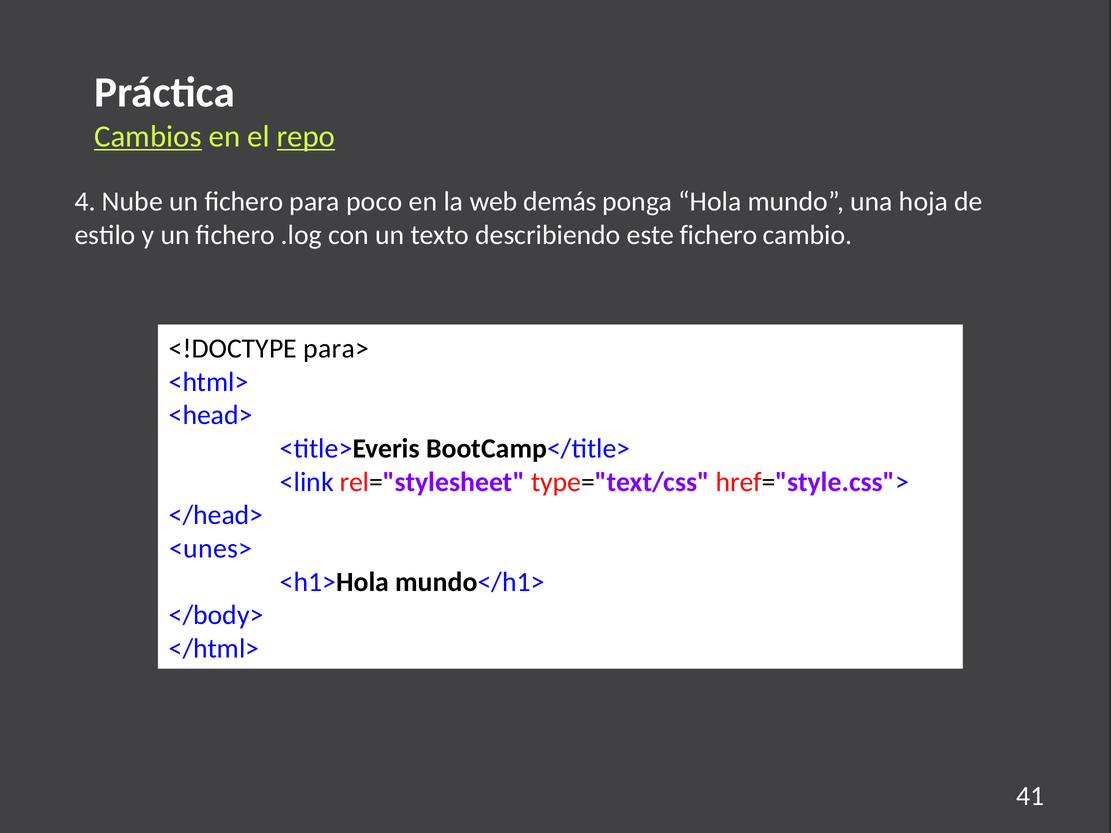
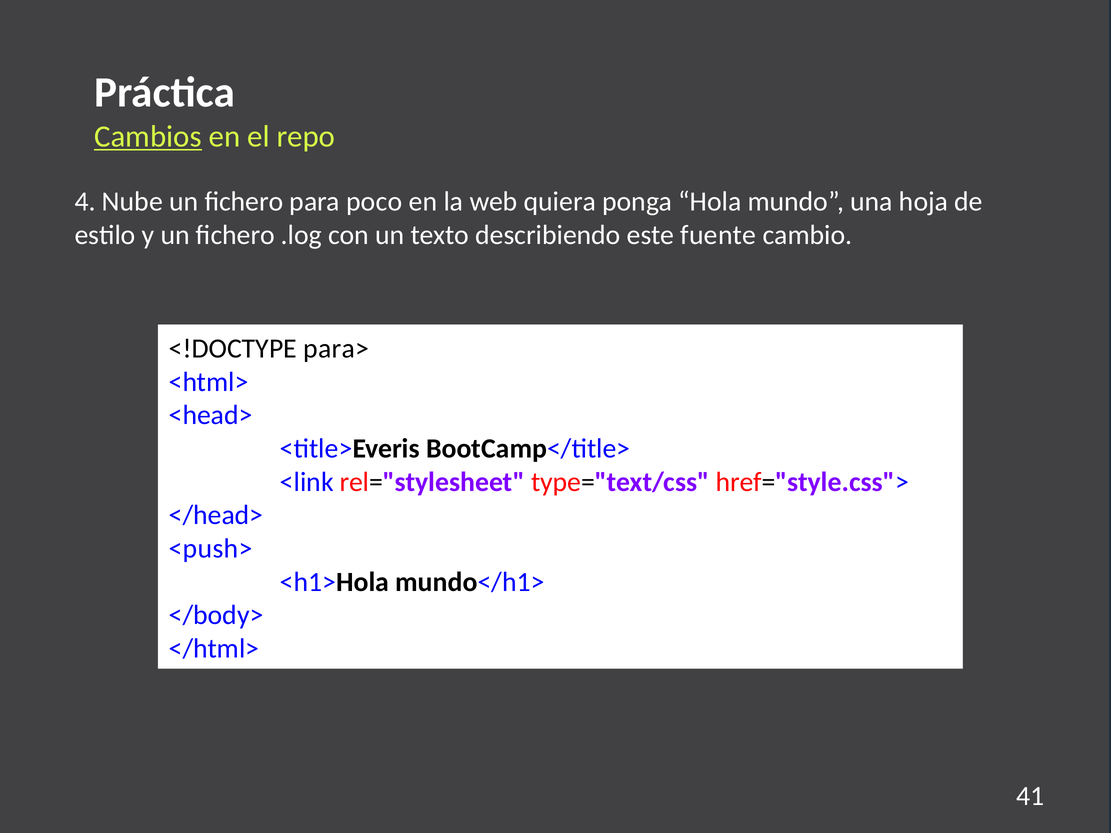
repo underline: present -> none (306, 137)
demás: demás -> quiera (560, 202)
este fichero: fichero -> fuente (718, 235)
<unes>: <unes> -> <push> (211, 549)
